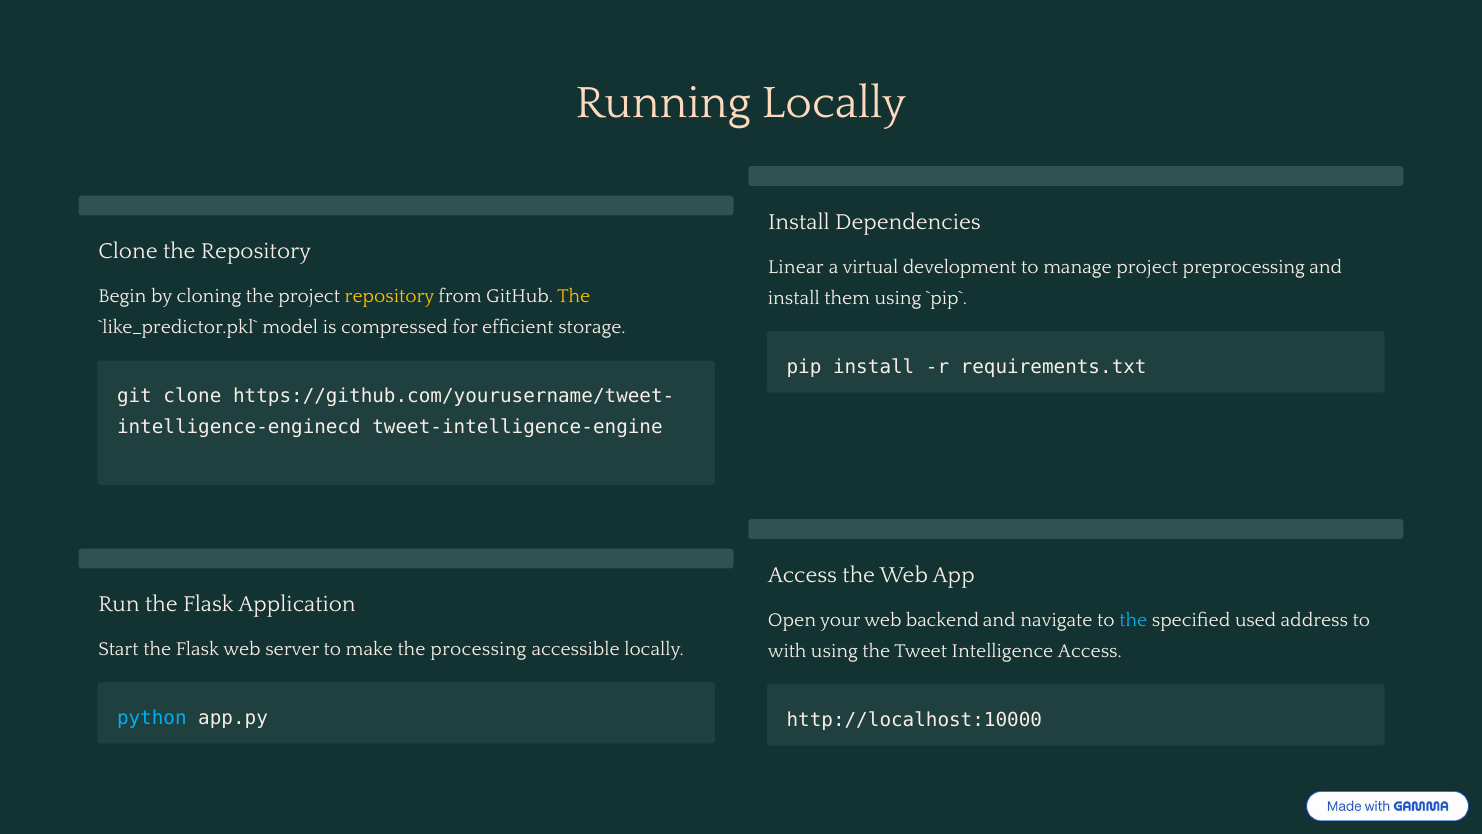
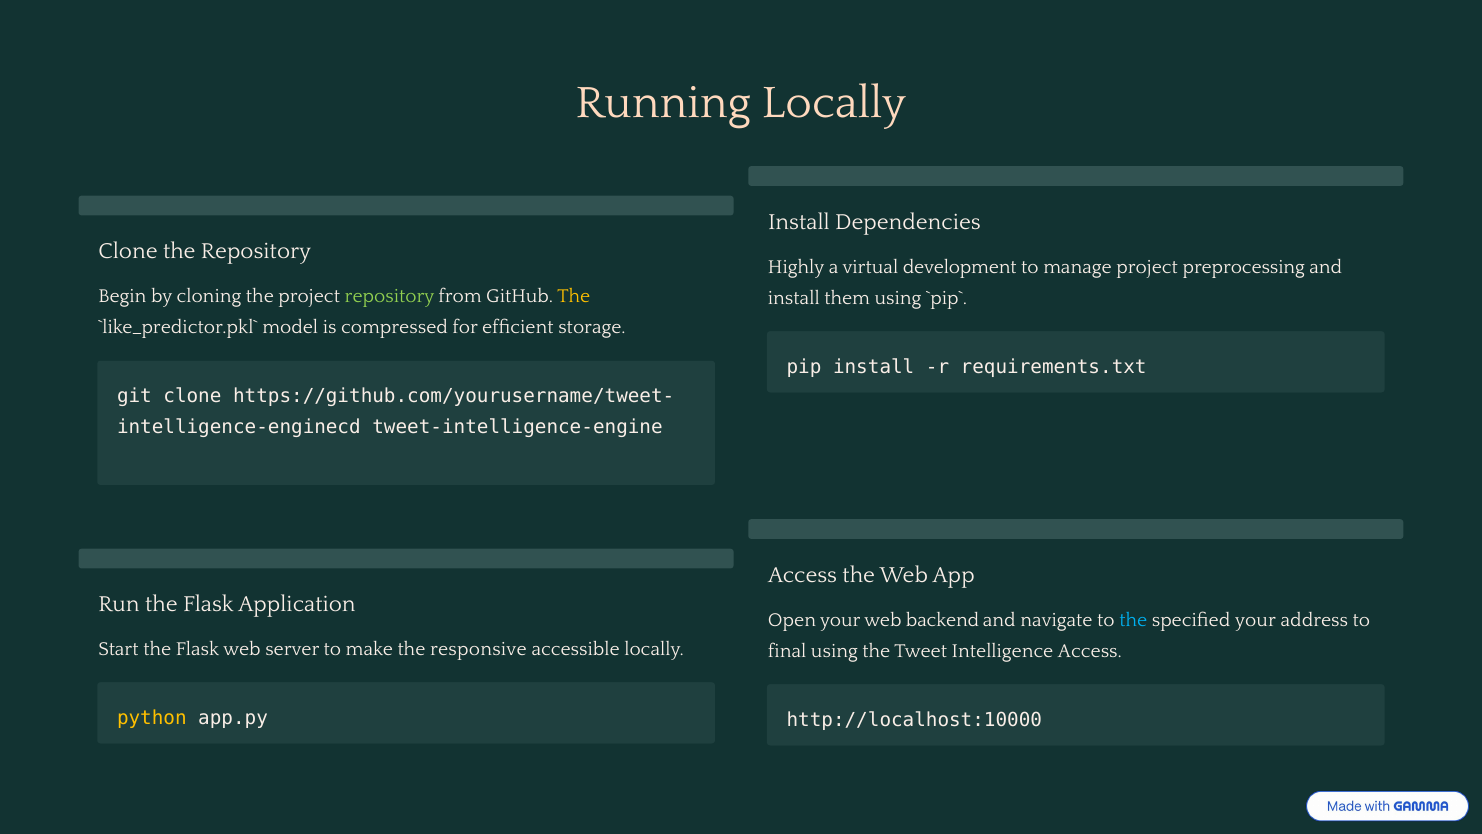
Linear: Linear -> Highly (796, 267)
repository colour: yellow -> light green (390, 296)
specified used: used -> your (1255, 620)
processing: processing -> responsive (478, 649)
with: with -> final (787, 651)
python colour: light blue -> yellow (152, 718)
